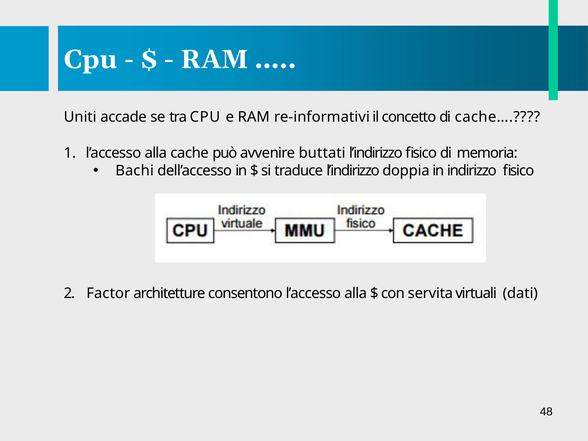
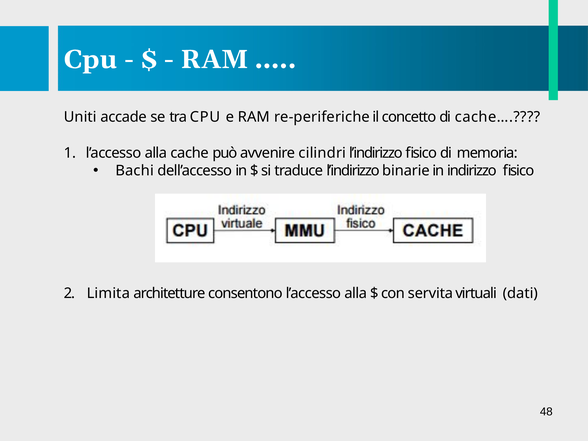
re-informativi: re-informativi -> re-periferiche (322, 117)
buttati: buttati -> cilindri (322, 153)
doppia: doppia -> binarie (406, 171)
Factor: Factor -> Limita (108, 293)
